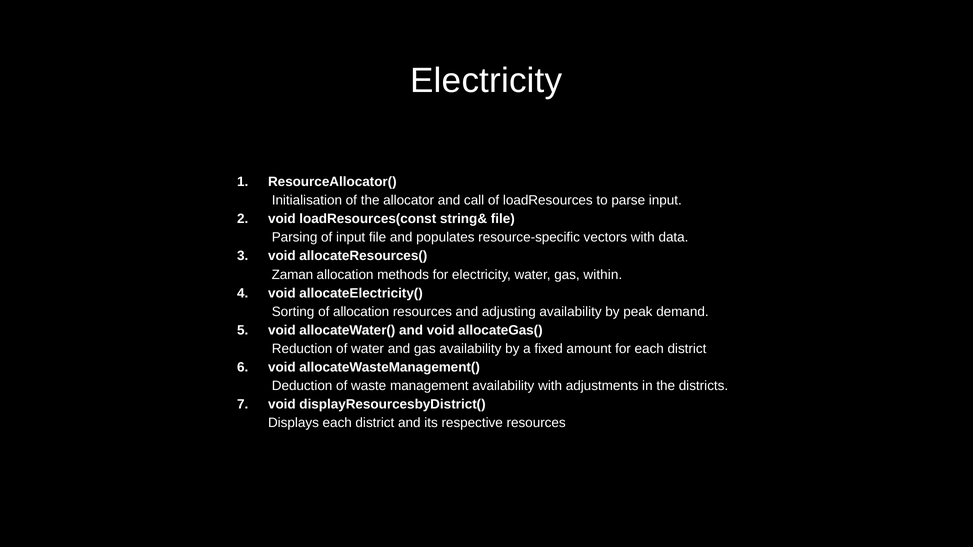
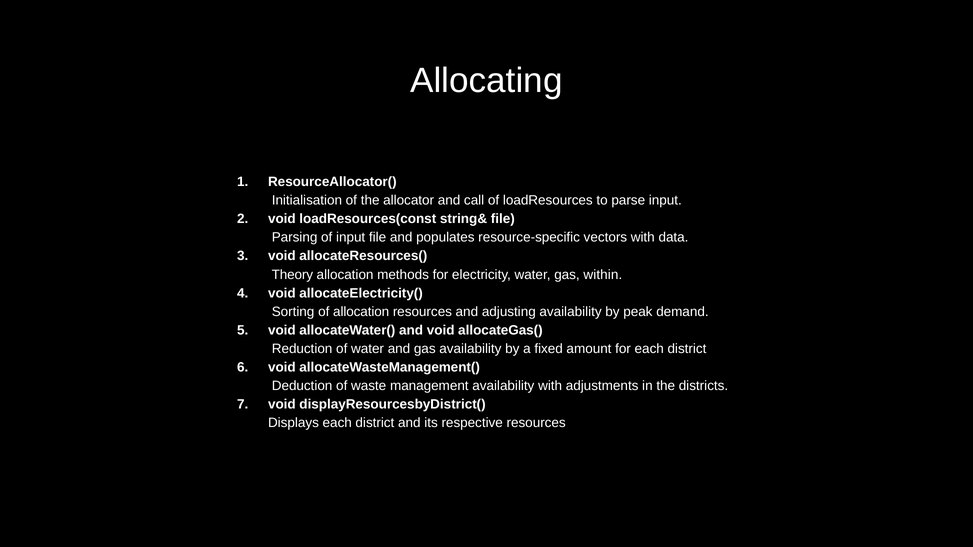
Electricity: Electricity -> Allocating (486, 81)
Zaman: Zaman -> Theory (292, 275)
